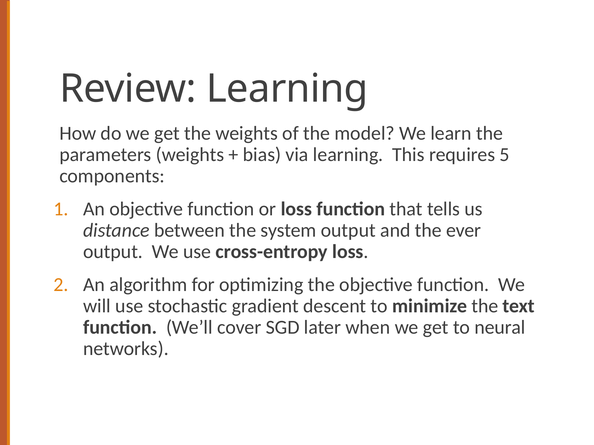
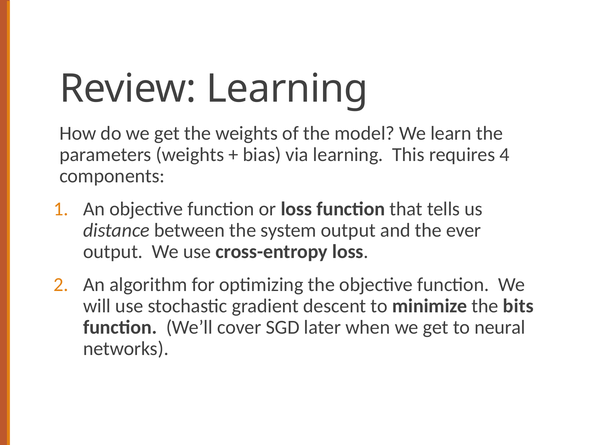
5: 5 -> 4 (505, 155)
text: text -> bits (518, 306)
